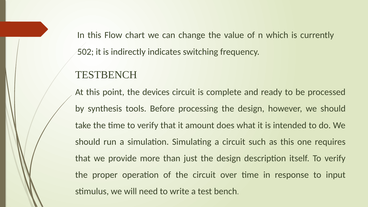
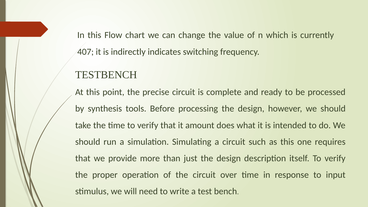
502: 502 -> 407 (86, 52)
devices: devices -> precise (156, 92)
